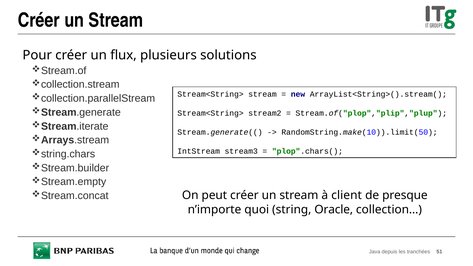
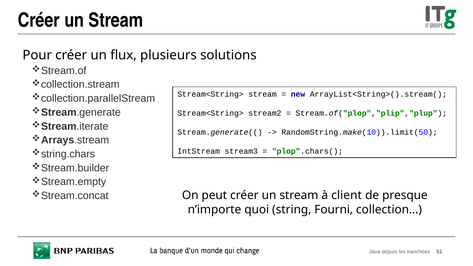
Oracle: Oracle -> Fourni (334, 210)
